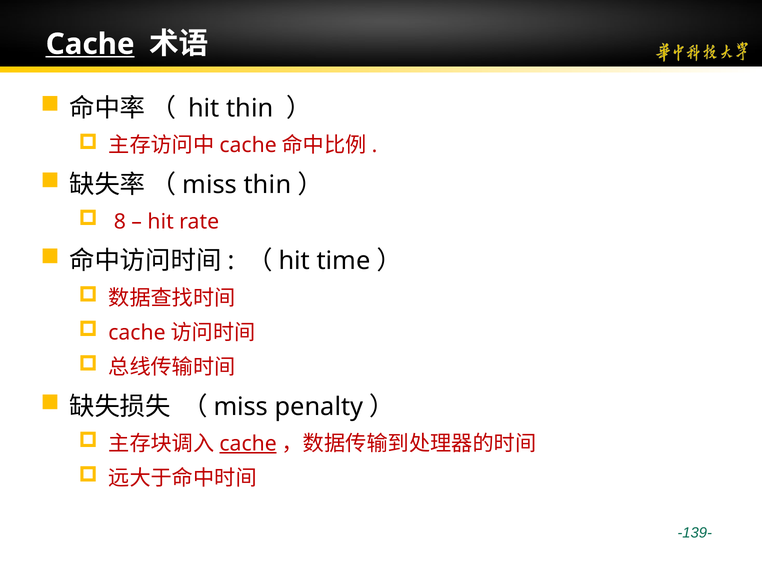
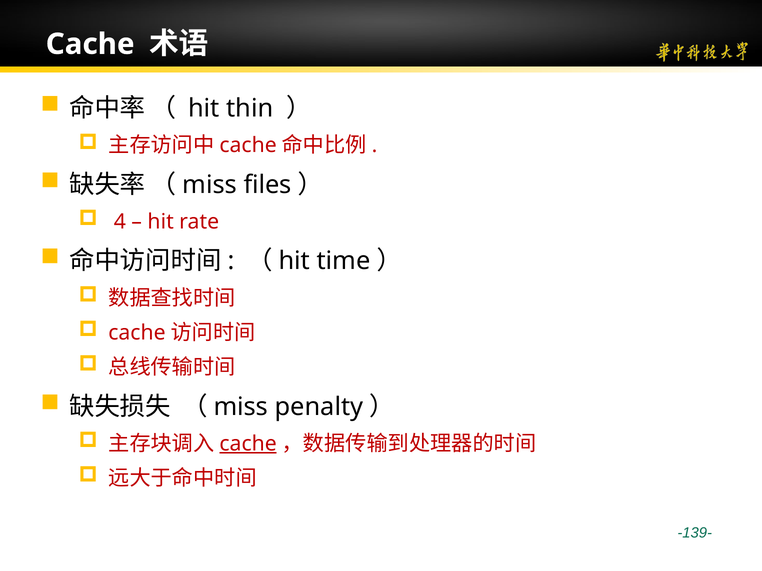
Cache underline: present -> none (90, 44)
thin: thin -> files (268, 185)
8: 8 -> 4 (120, 222)
